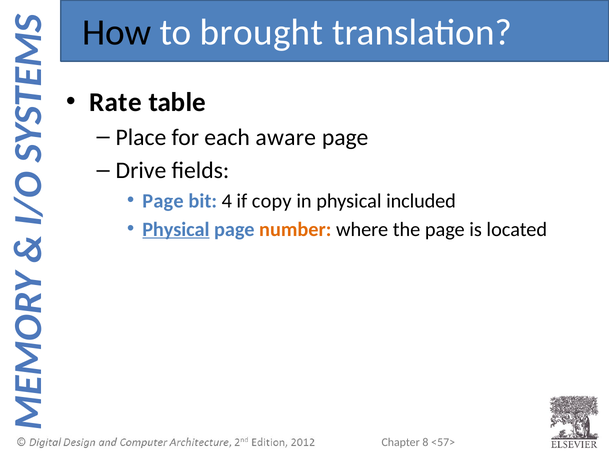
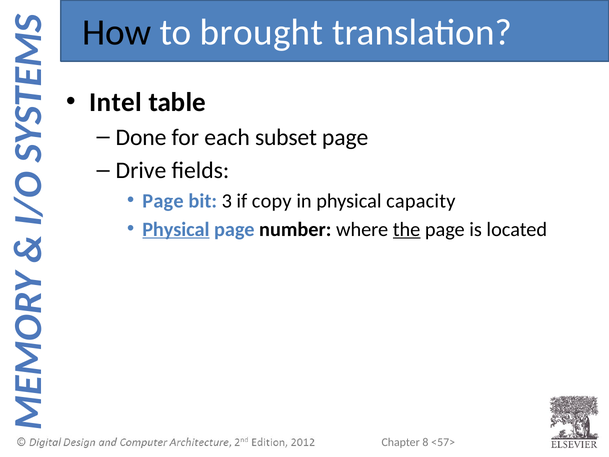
Rate: Rate -> Intel (116, 102)
Place: Place -> Done (141, 137)
aware: aware -> subset (286, 137)
4: 4 -> 3 (227, 201)
included: included -> capacity (421, 201)
number colour: orange -> black (295, 229)
the underline: none -> present (407, 229)
